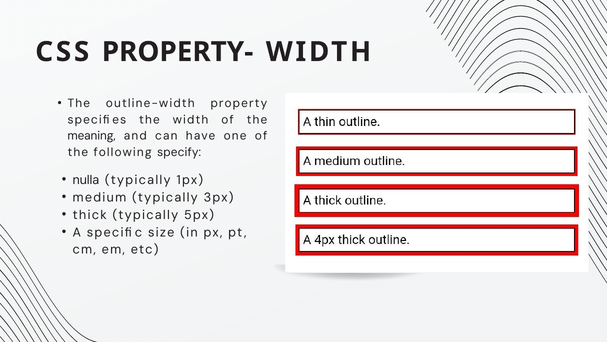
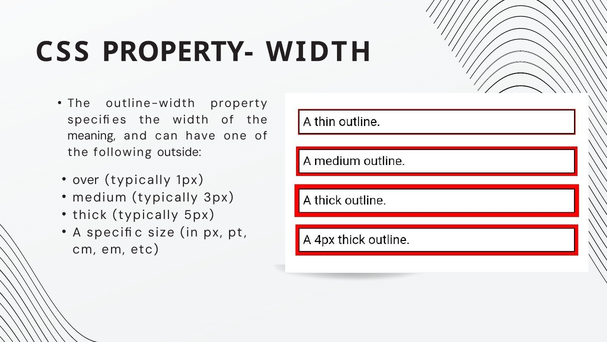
specify: specify -> outside (179, 152)
nulla: nulla -> over (86, 180)
